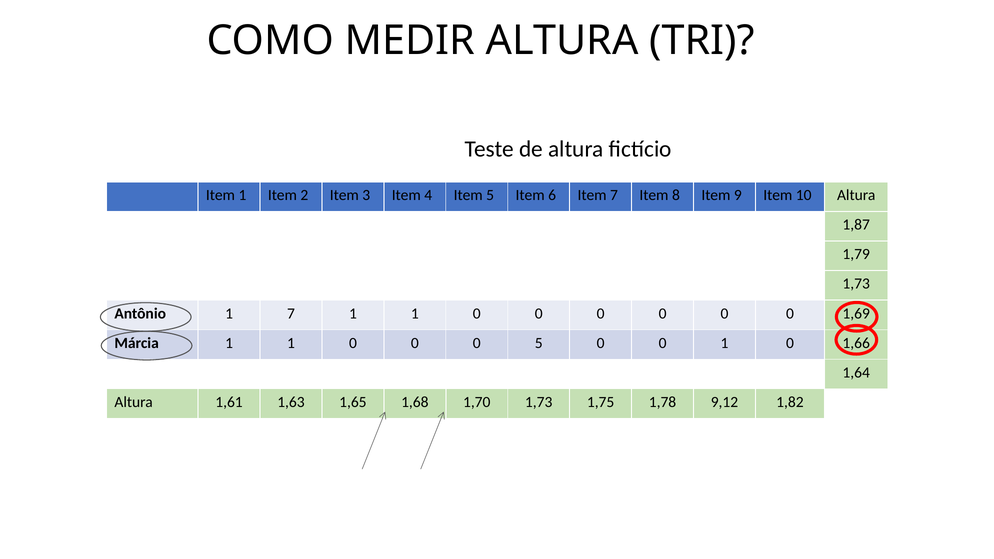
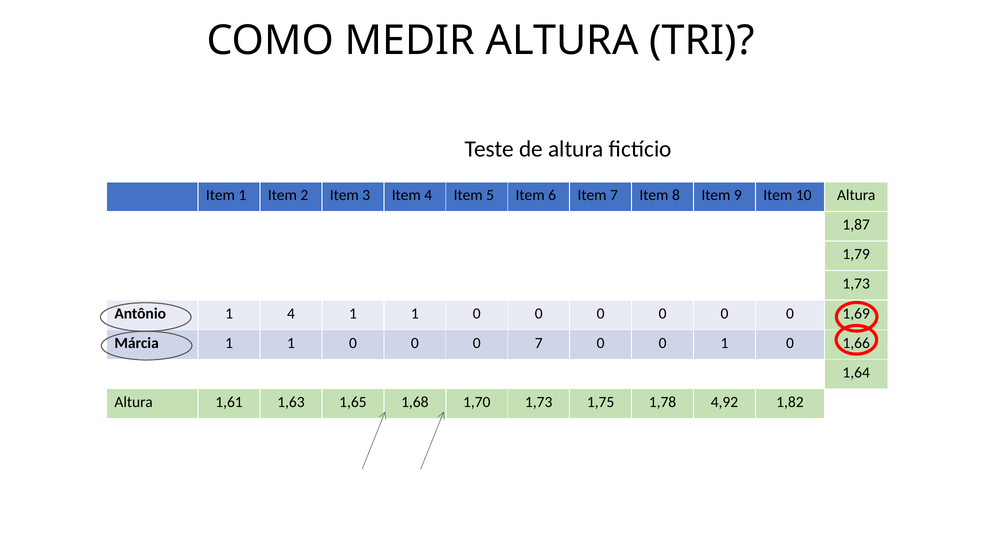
1 7: 7 -> 4 (291, 314)
0 5: 5 -> 7 (539, 343)
9,12: 9,12 -> 4,92 (724, 402)
